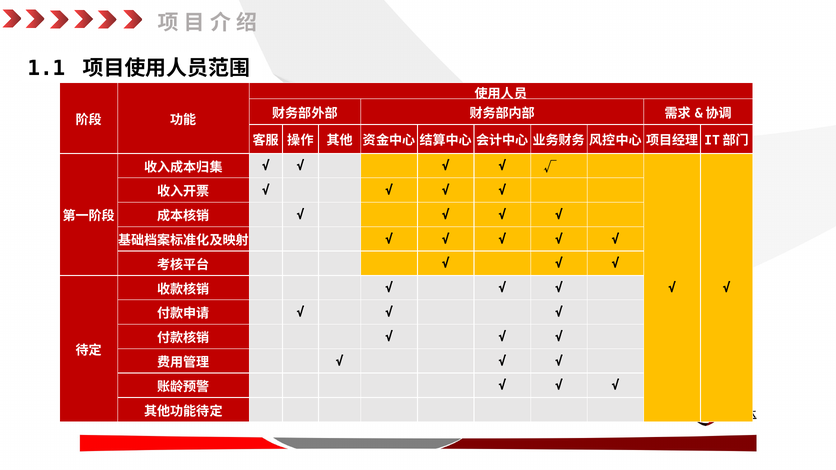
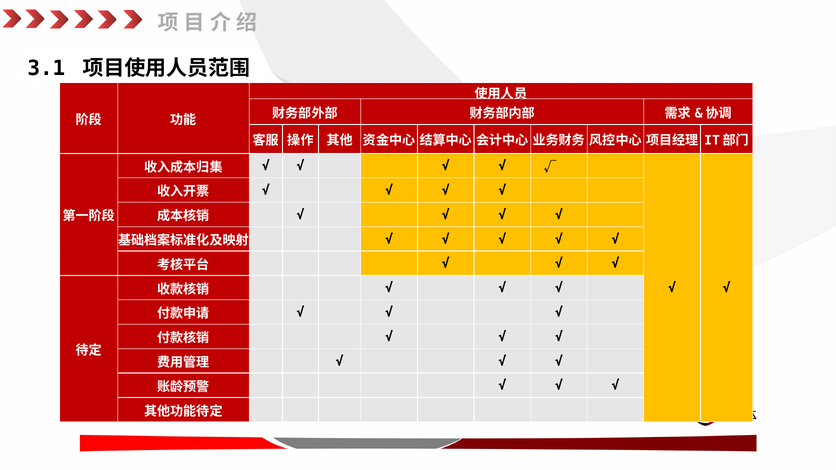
1.1: 1.1 -> 3.1 (46, 68)
